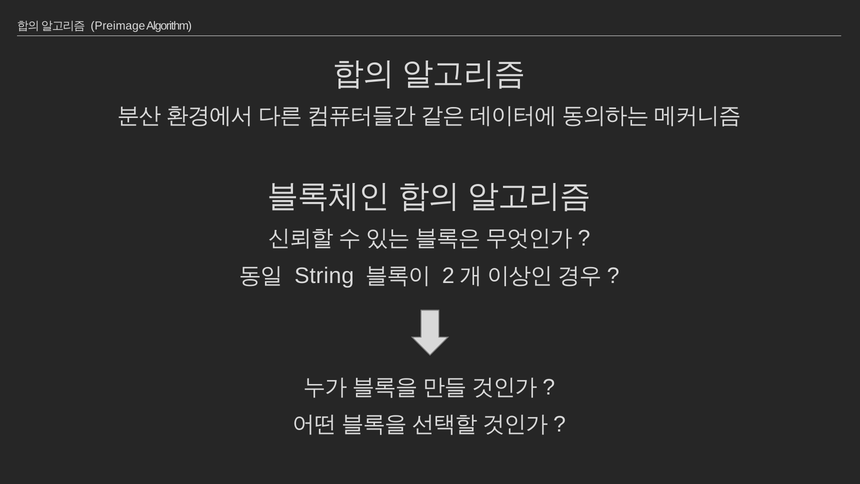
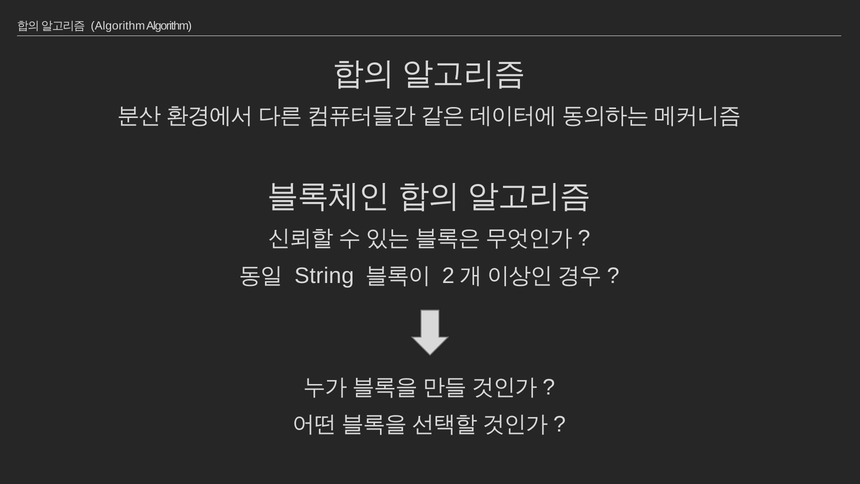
Preimage: Preimage -> Algorithm (118, 26)
